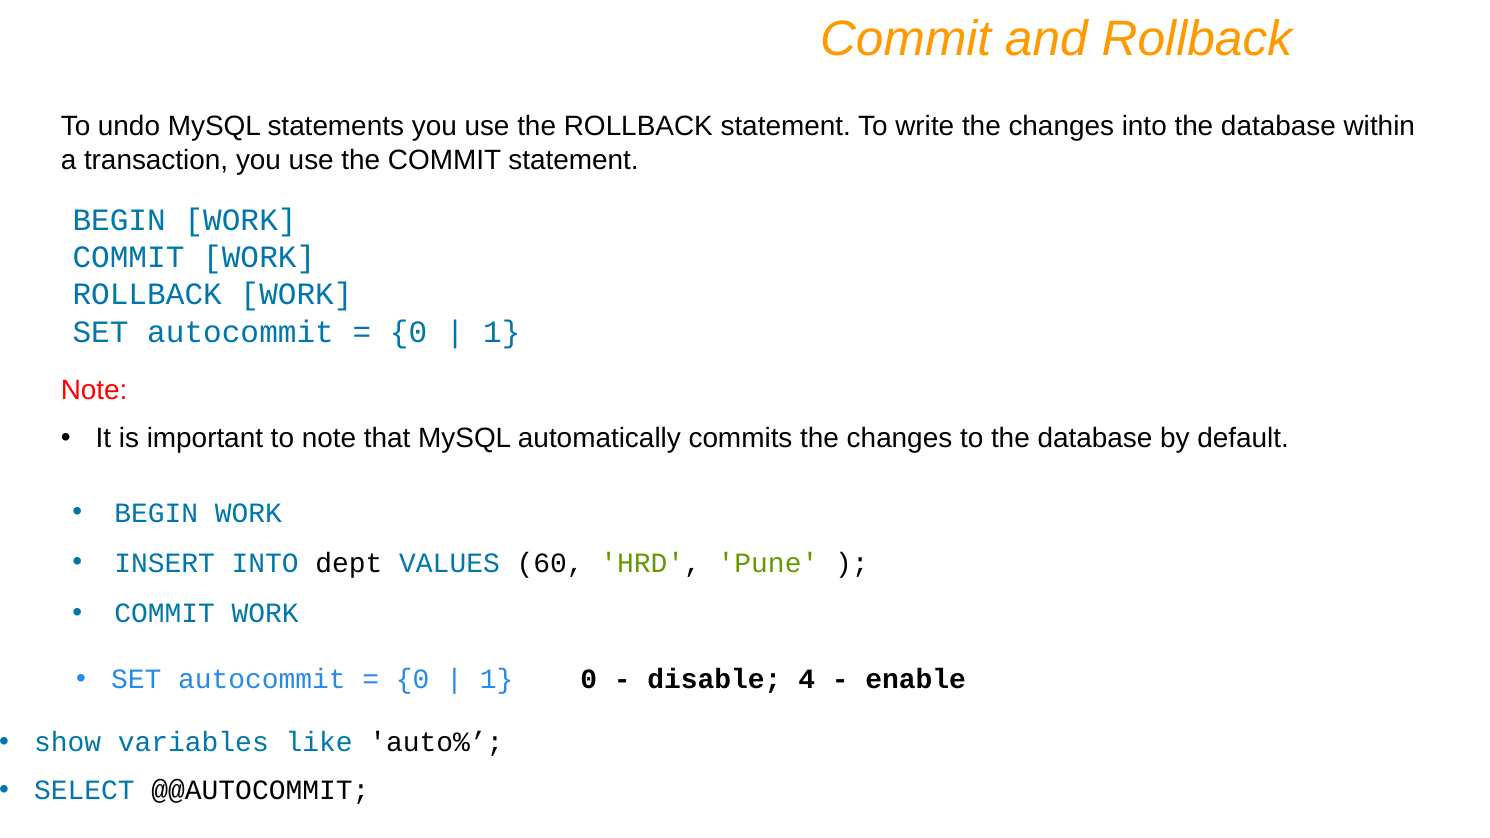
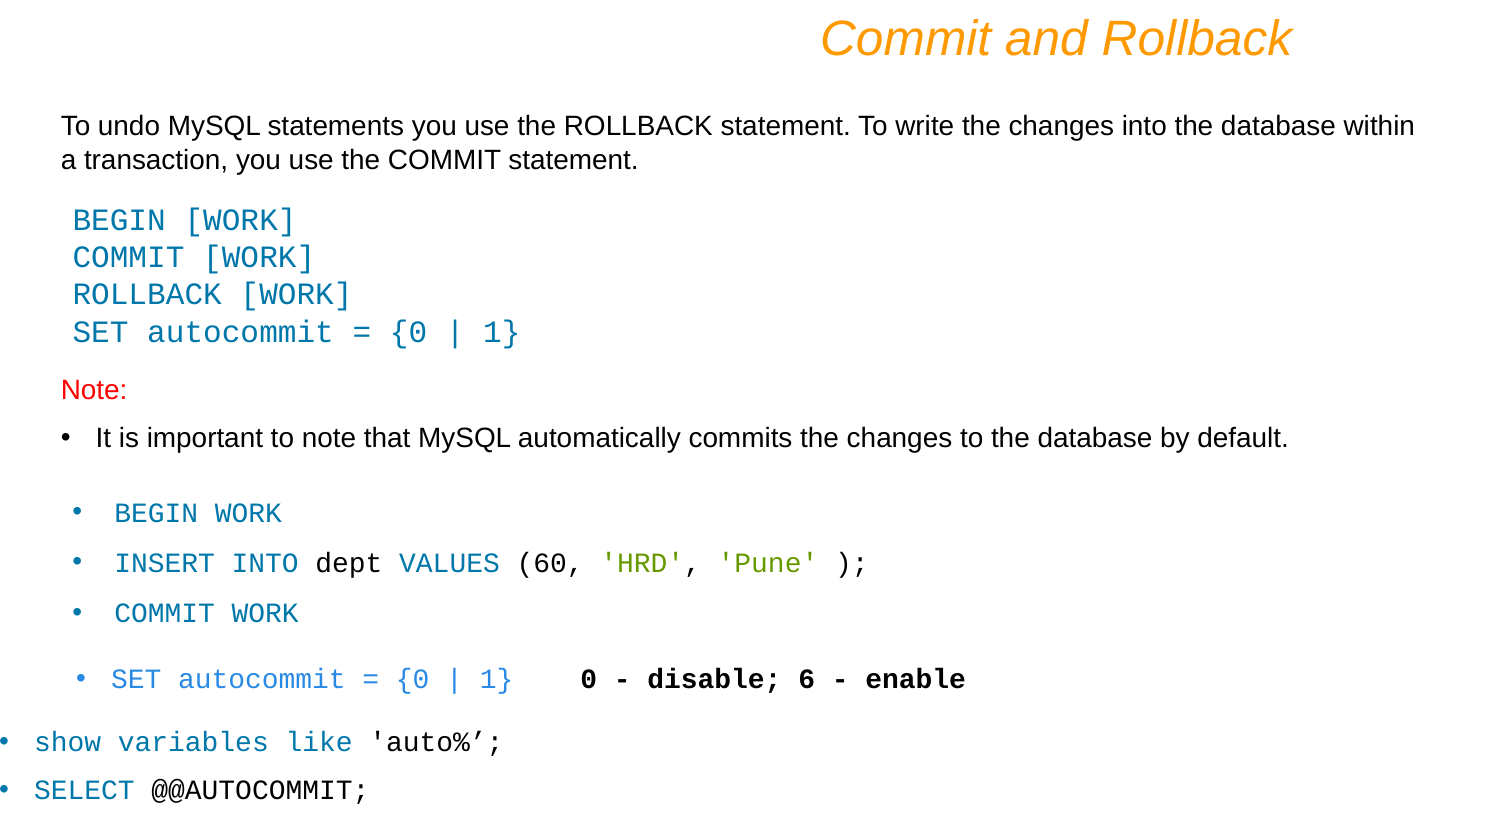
4: 4 -> 6 (807, 680)
